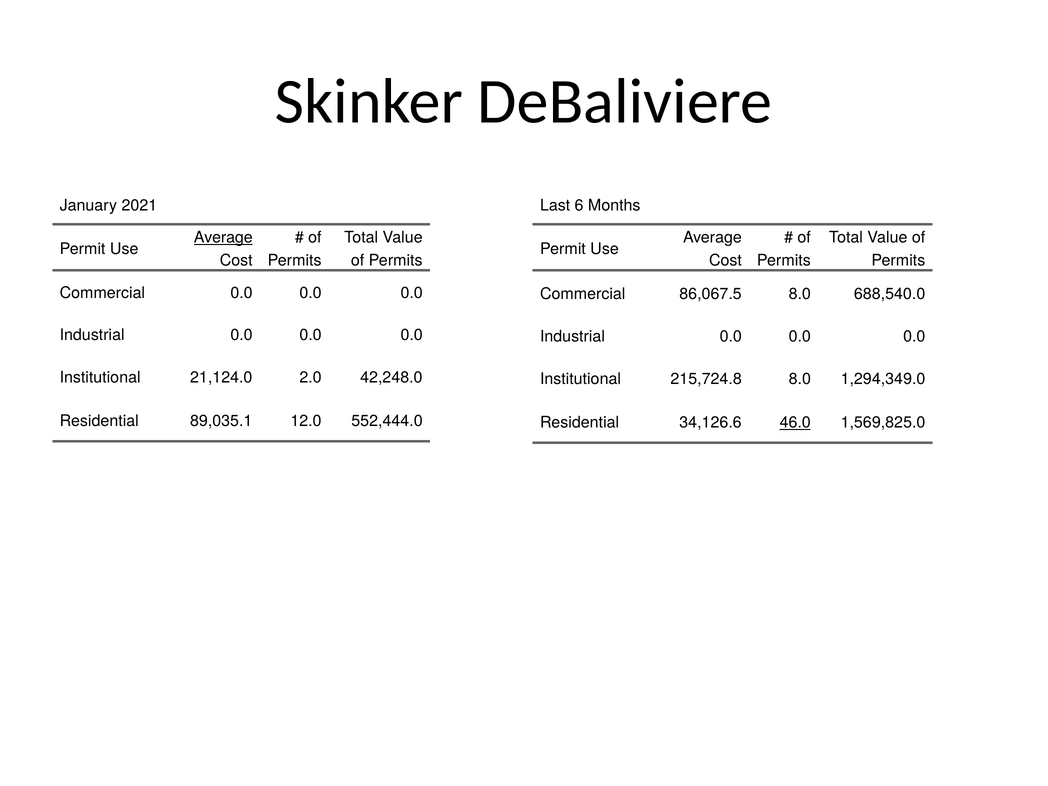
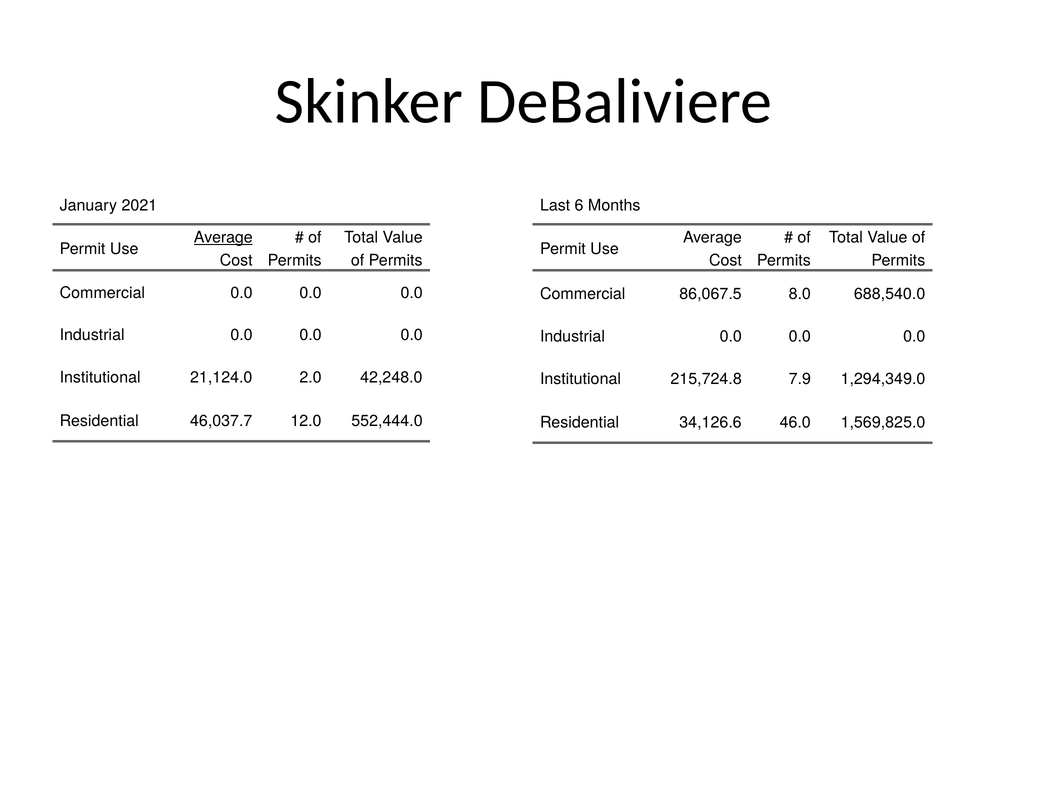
215,724.8 8.0: 8.0 -> 7.9 (800, 379)
89,035.1: 89,035.1 -> 46,037.7 (221, 421)
46.0 underline: present -> none (795, 423)
